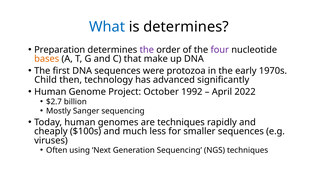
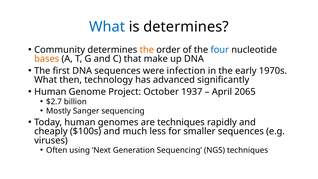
Preparation: Preparation -> Community (60, 50)
the colour: purple -> orange (147, 50)
four colour: purple -> blue (220, 50)
protozoa: protozoa -> infection (186, 71)
Child: Child -> What (46, 80)
1992: 1992 -> 1937 (192, 92)
2022: 2022 -> 2065 (245, 92)
